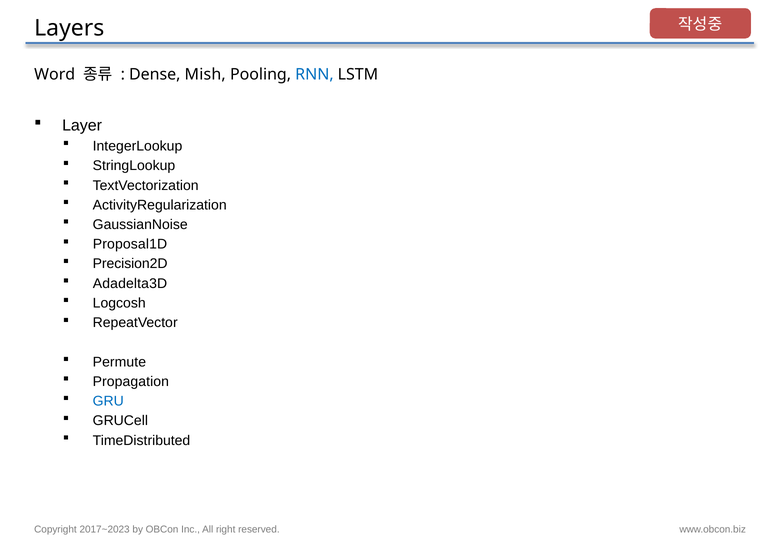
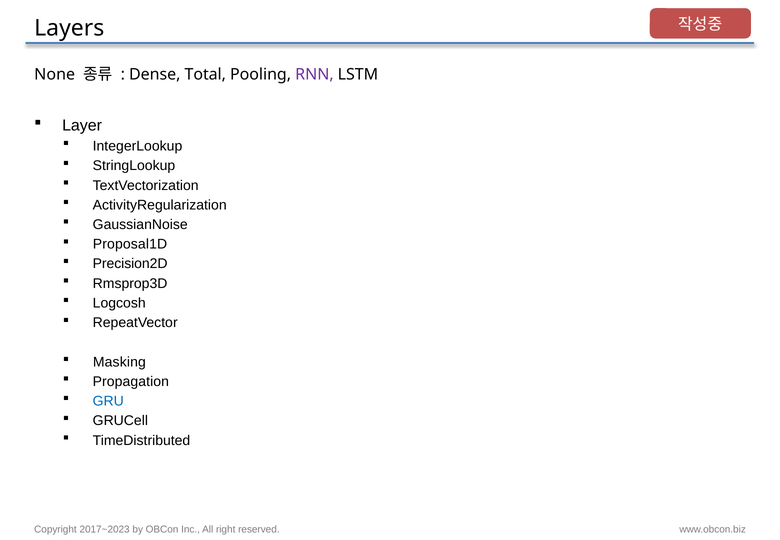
Word: Word -> None (55, 74)
Mish: Mish -> Total (205, 74)
RNN colour: blue -> purple (314, 74)
Adadelta3D: Adadelta3D -> Rmsprop3D (130, 283)
Permute: Permute -> Masking (119, 362)
